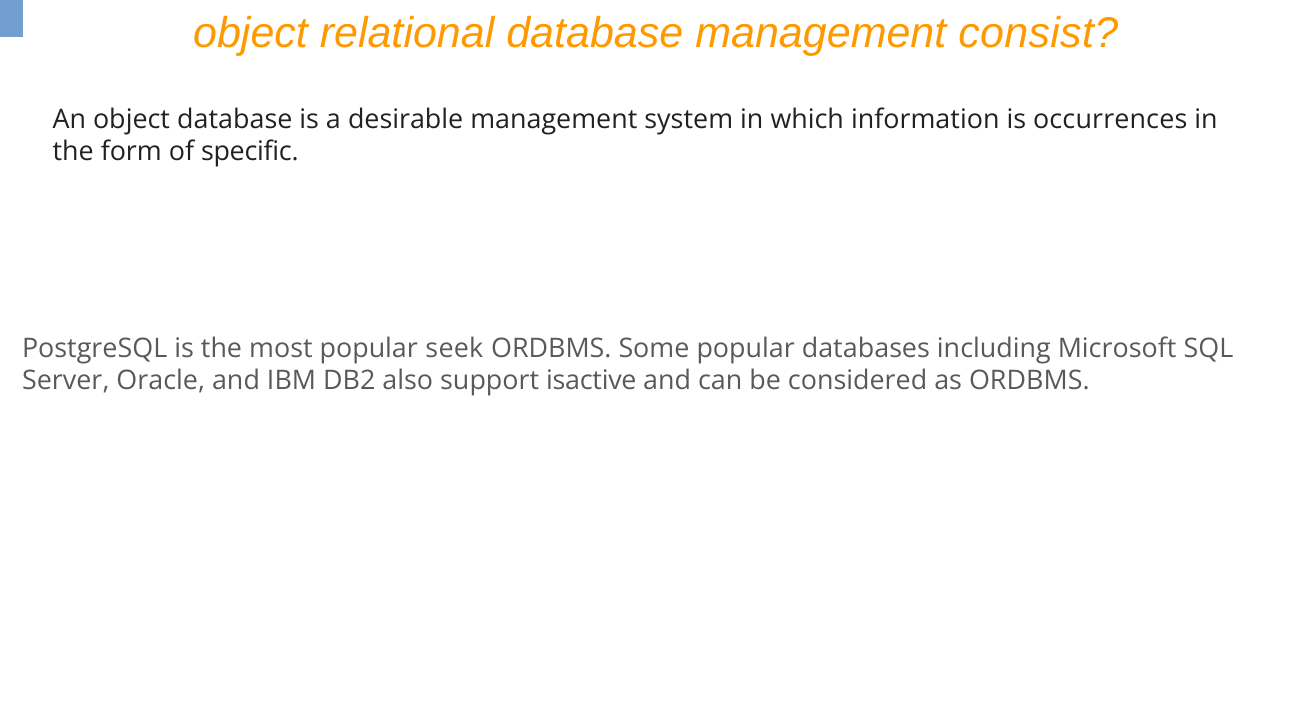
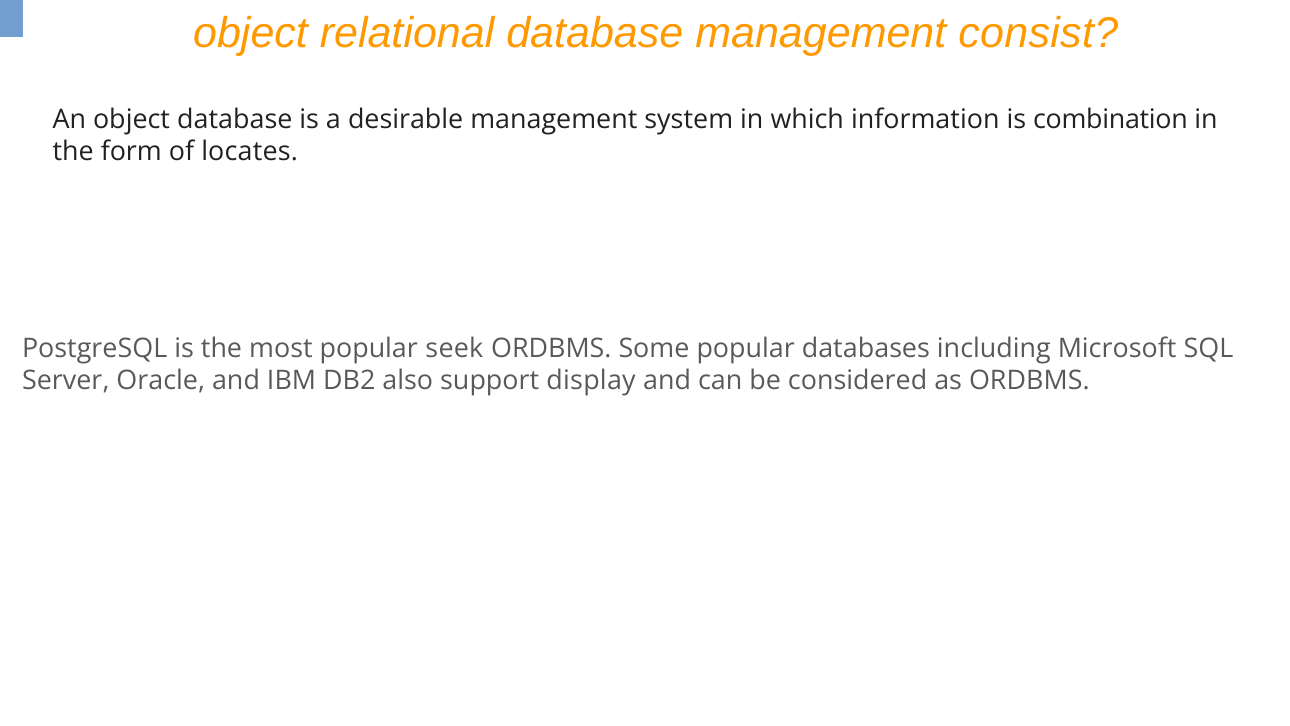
occurrences: occurrences -> combination (1110, 119)
specific: specific -> locates (250, 152)
isactive: isactive -> display (591, 380)
